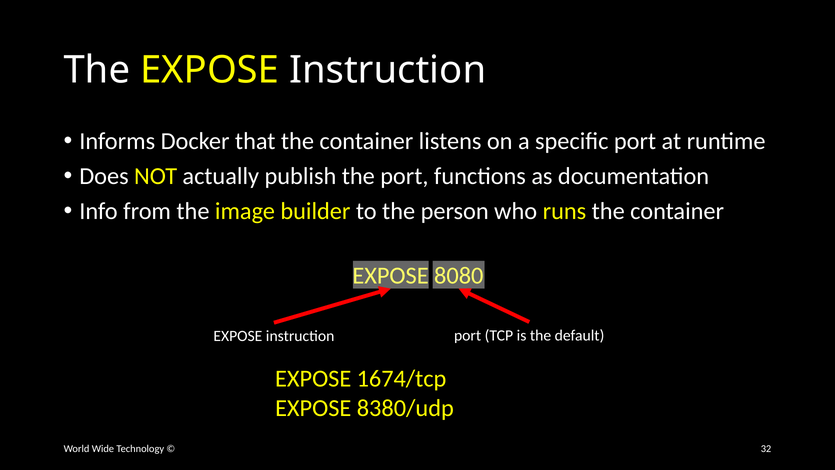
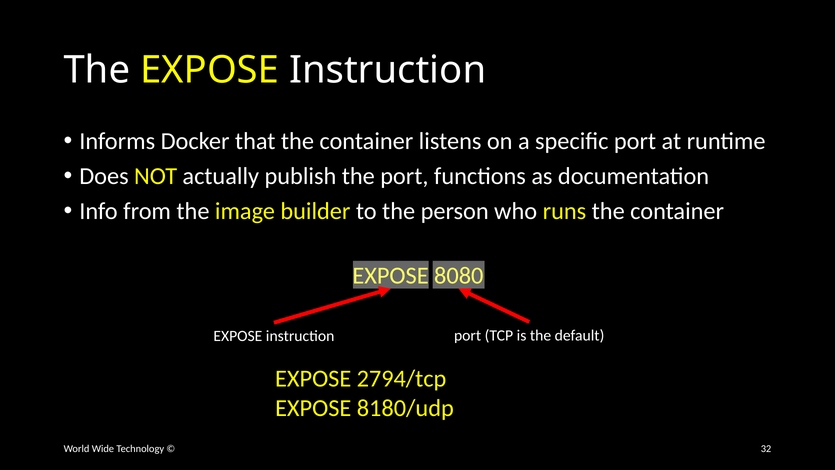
1674/tcp: 1674/tcp -> 2794/tcp (402, 378)
8380/udp: 8380/udp -> 8180/udp (405, 408)
